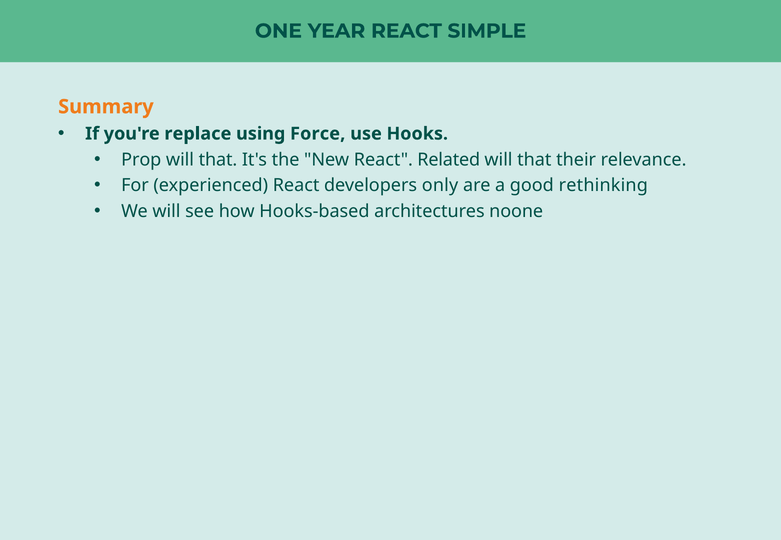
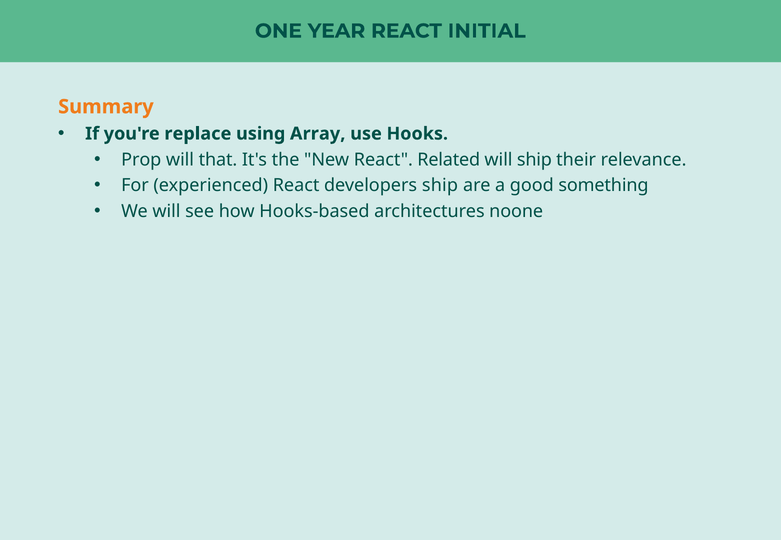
SIMPLE: SIMPLE -> INITIAL (487, 31)
Force: Force -> Array (318, 134)
that: that -> ship (534, 160)
developers only: only -> ship (440, 186)
rethinking: rethinking -> something (603, 186)
